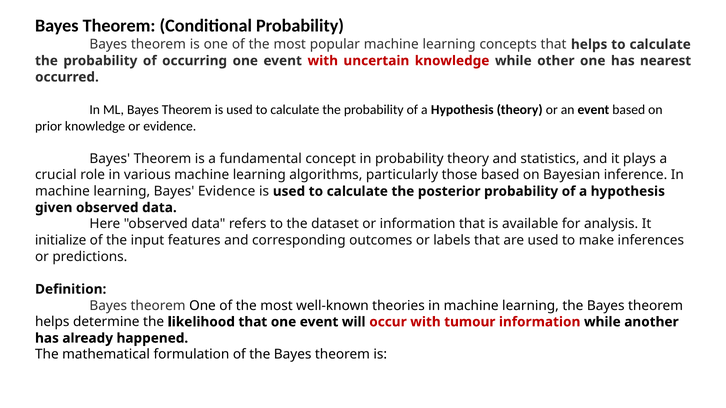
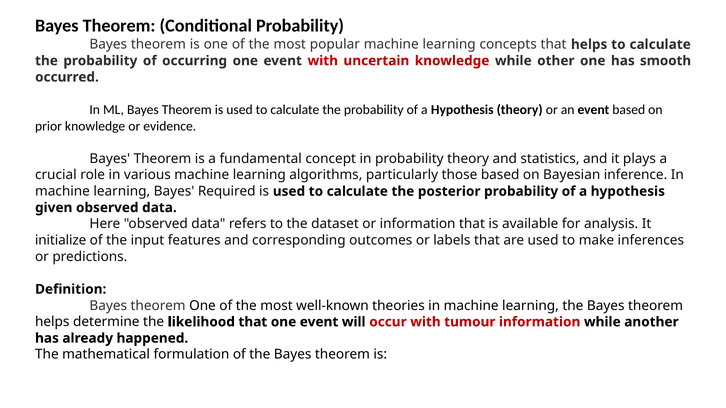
nearest: nearest -> smooth (666, 61)
Bayes Evidence: Evidence -> Required (227, 191)
